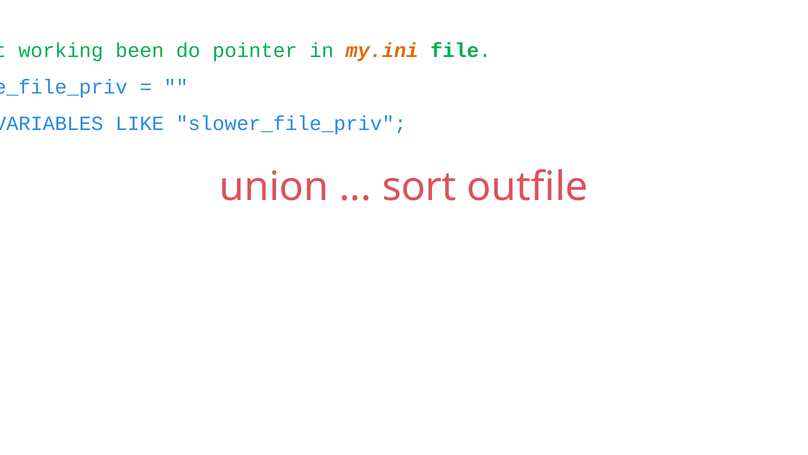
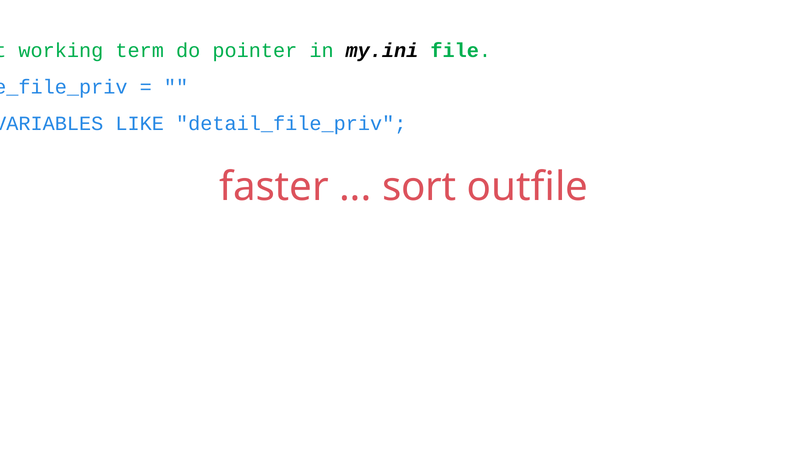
been: been -> term (140, 51)
my.ini colour: orange -> black (382, 51)
slower_file_priv: slower_file_priv -> detail_file_priv (291, 123)
union: union -> faster (274, 187)
